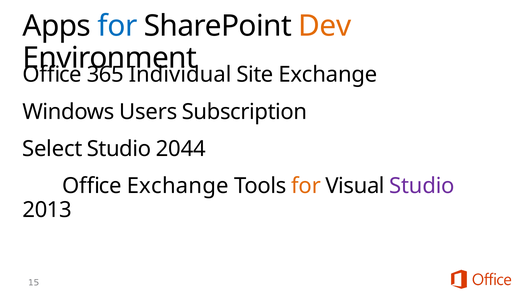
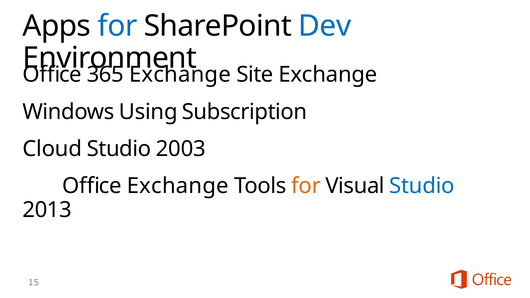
Dev colour: orange -> blue (325, 26)
Individual: Individual -> Exchange (180, 75)
Users: Users -> Using (148, 112)
Select: Select -> Cloud (52, 149)
2044: 2044 -> 2003 (181, 149)
Studio colour: purple -> blue (422, 186)
